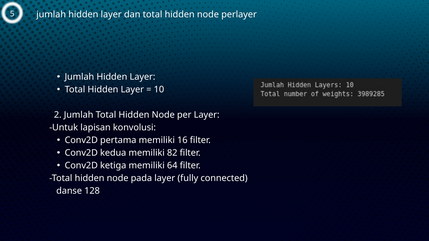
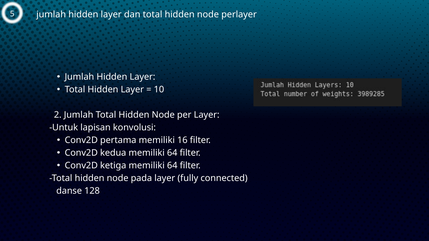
kedua memiliki 82: 82 -> 64 (172, 153)
